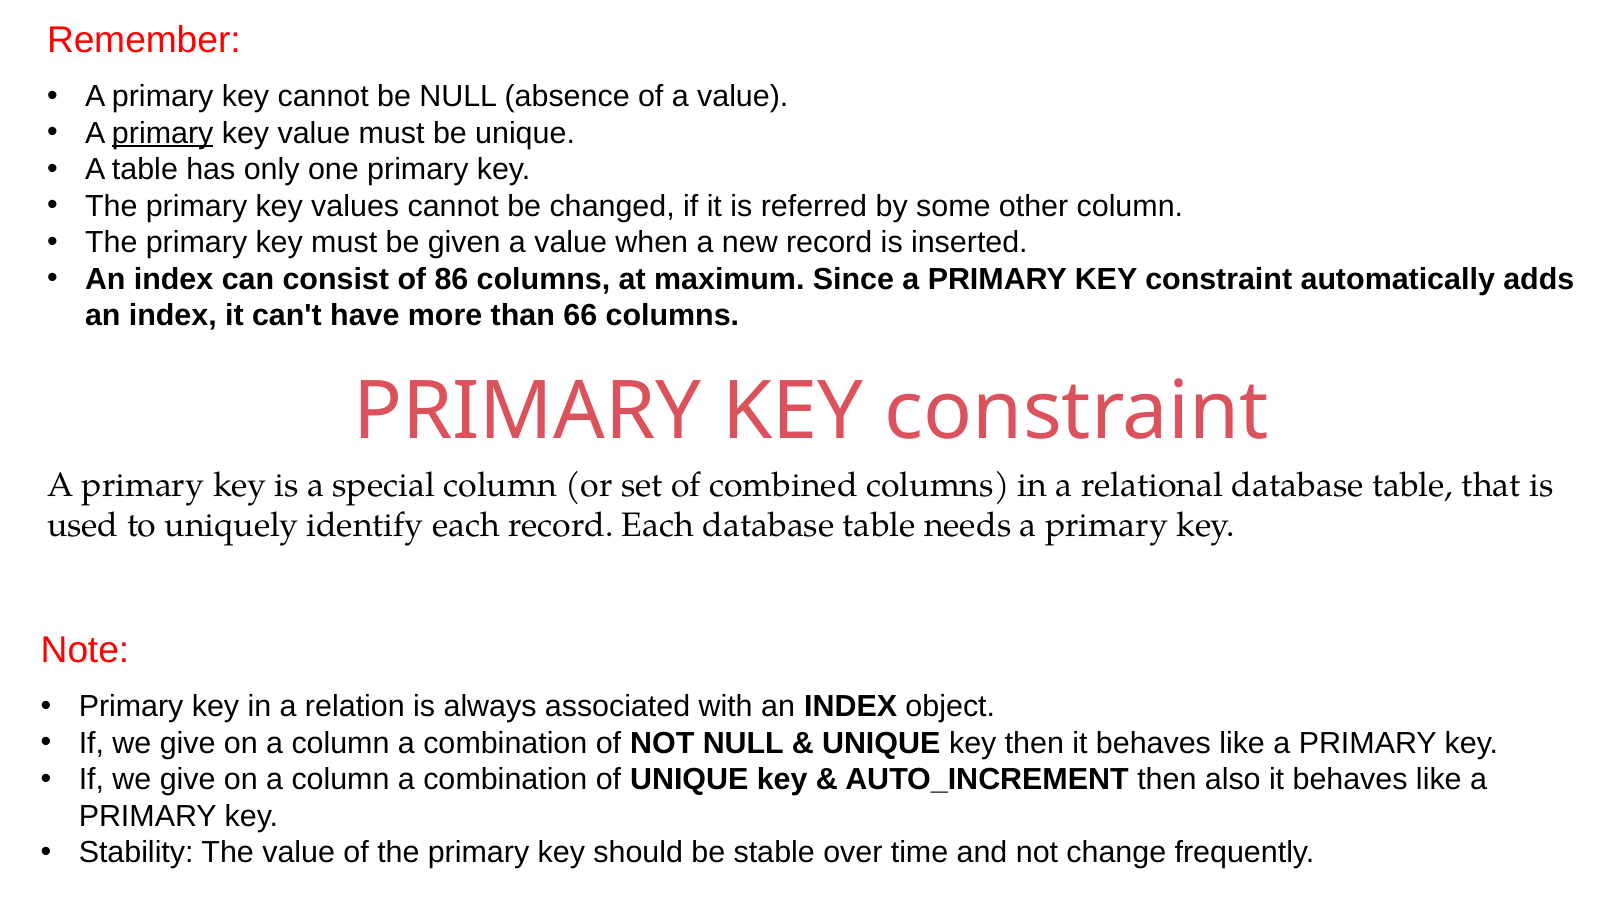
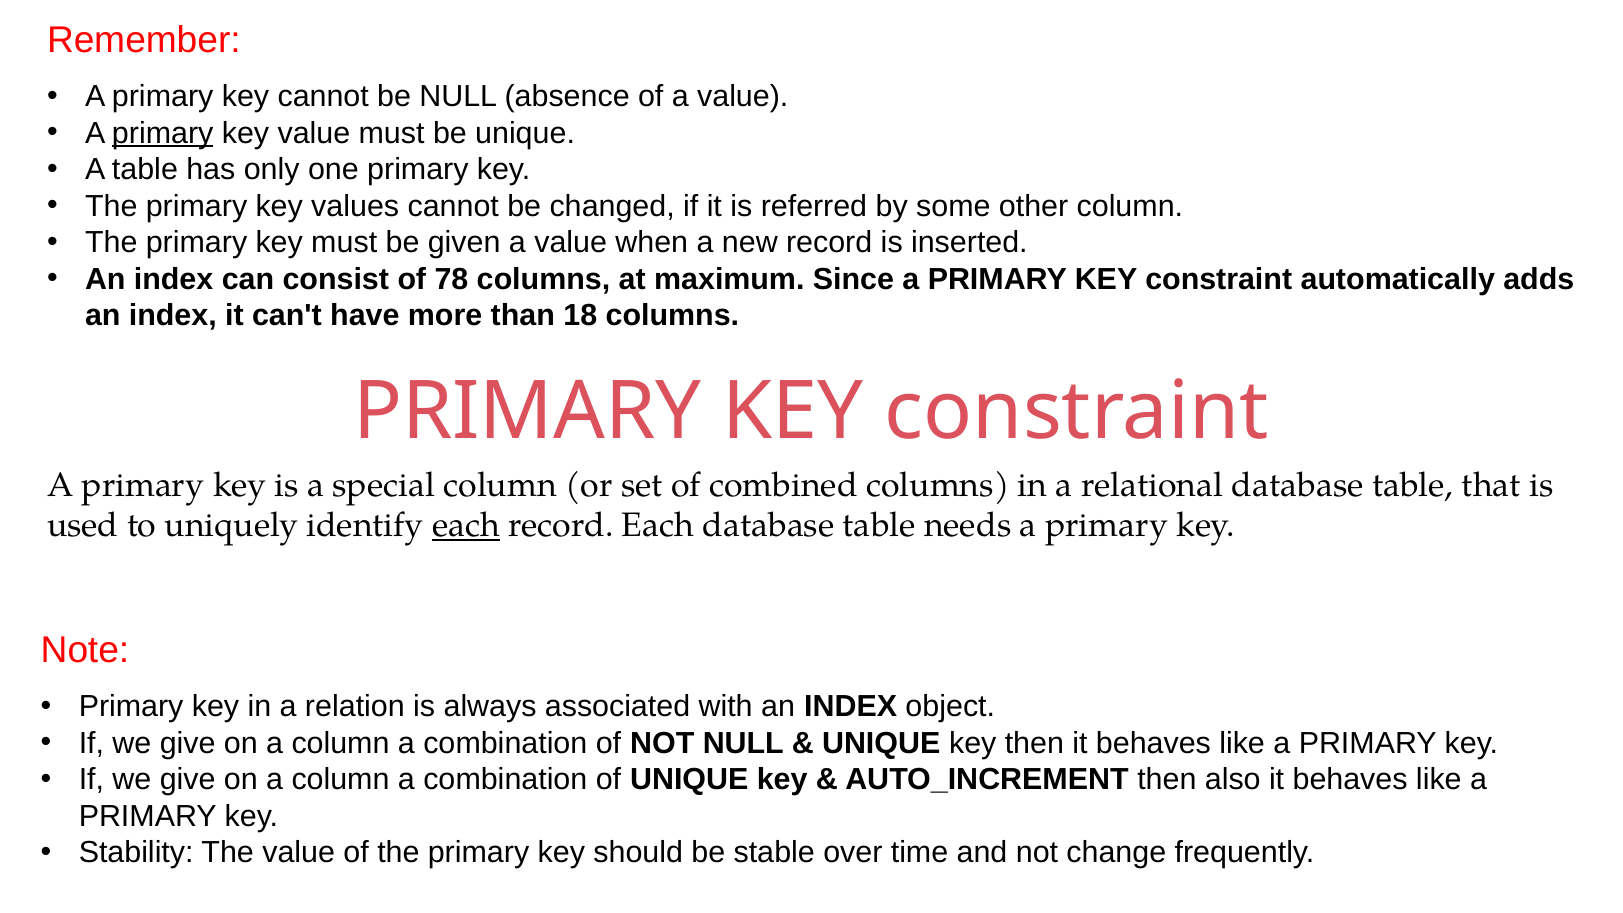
86: 86 -> 78 (451, 279)
66: 66 -> 18 (580, 316)
each underline: none -> present (466, 526)
